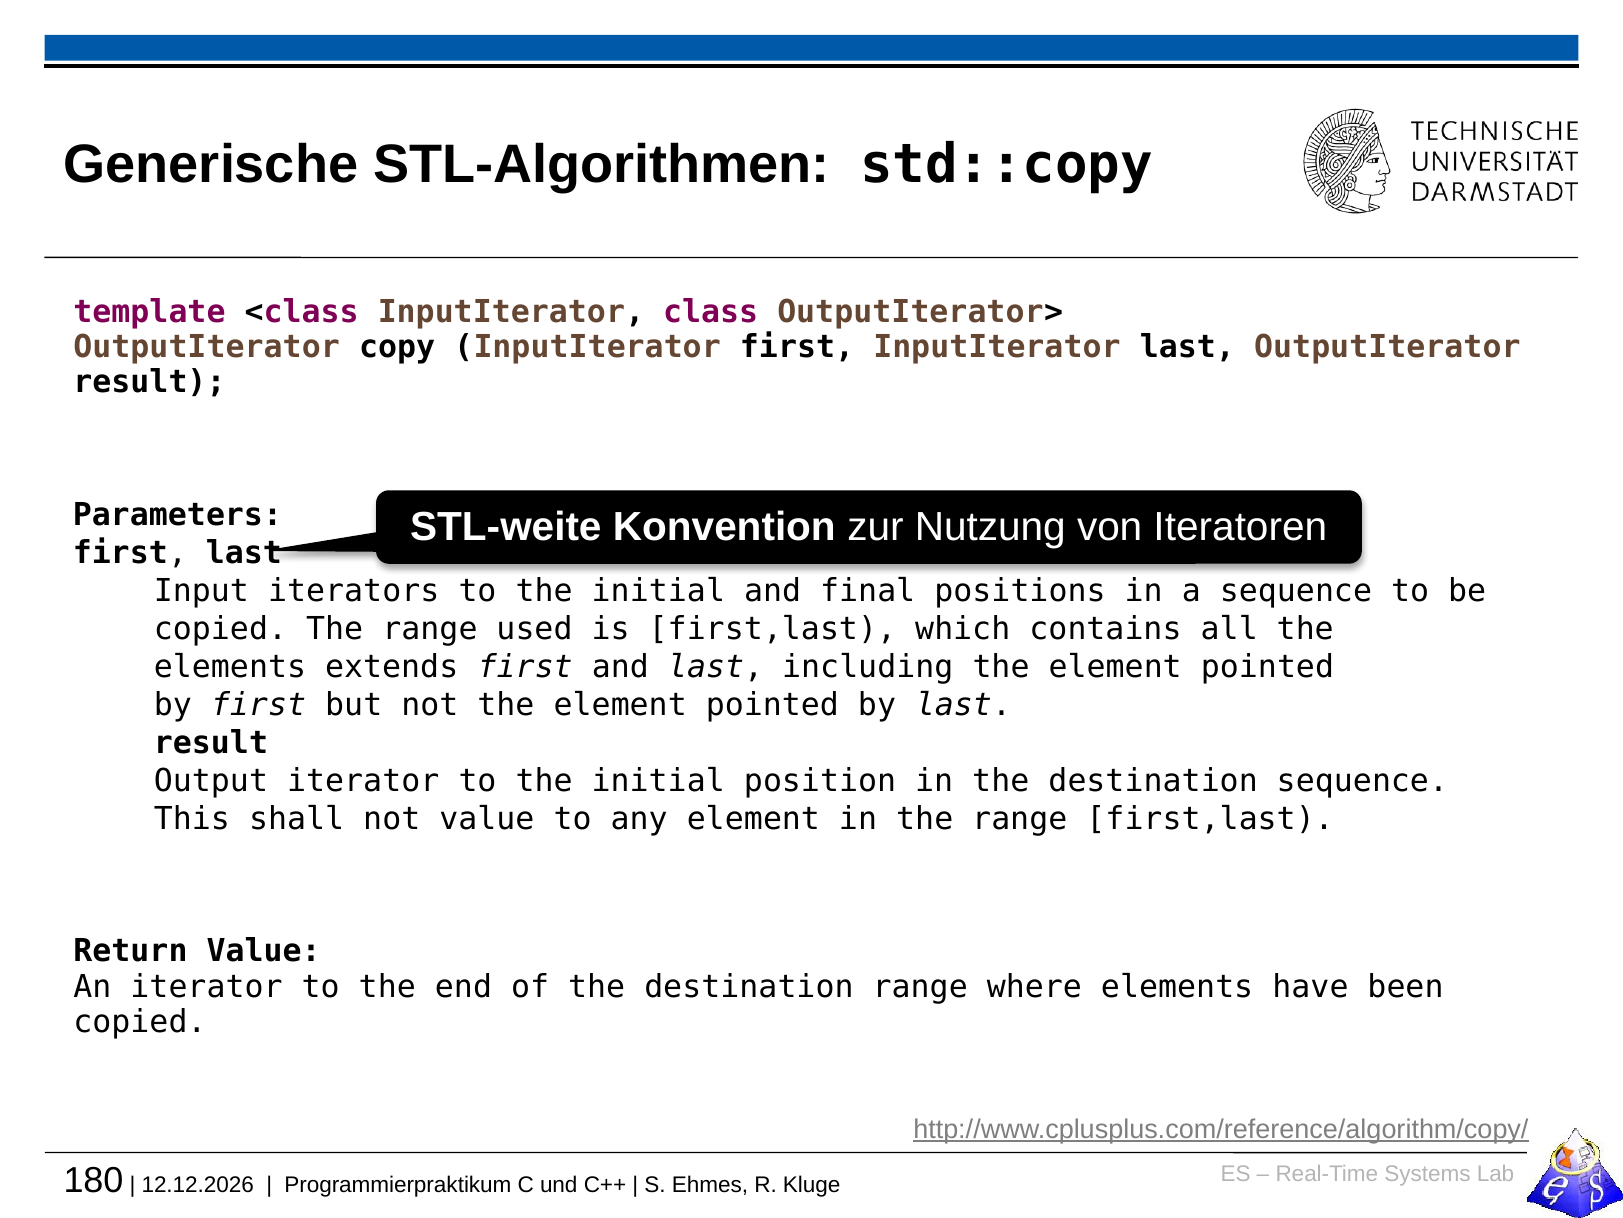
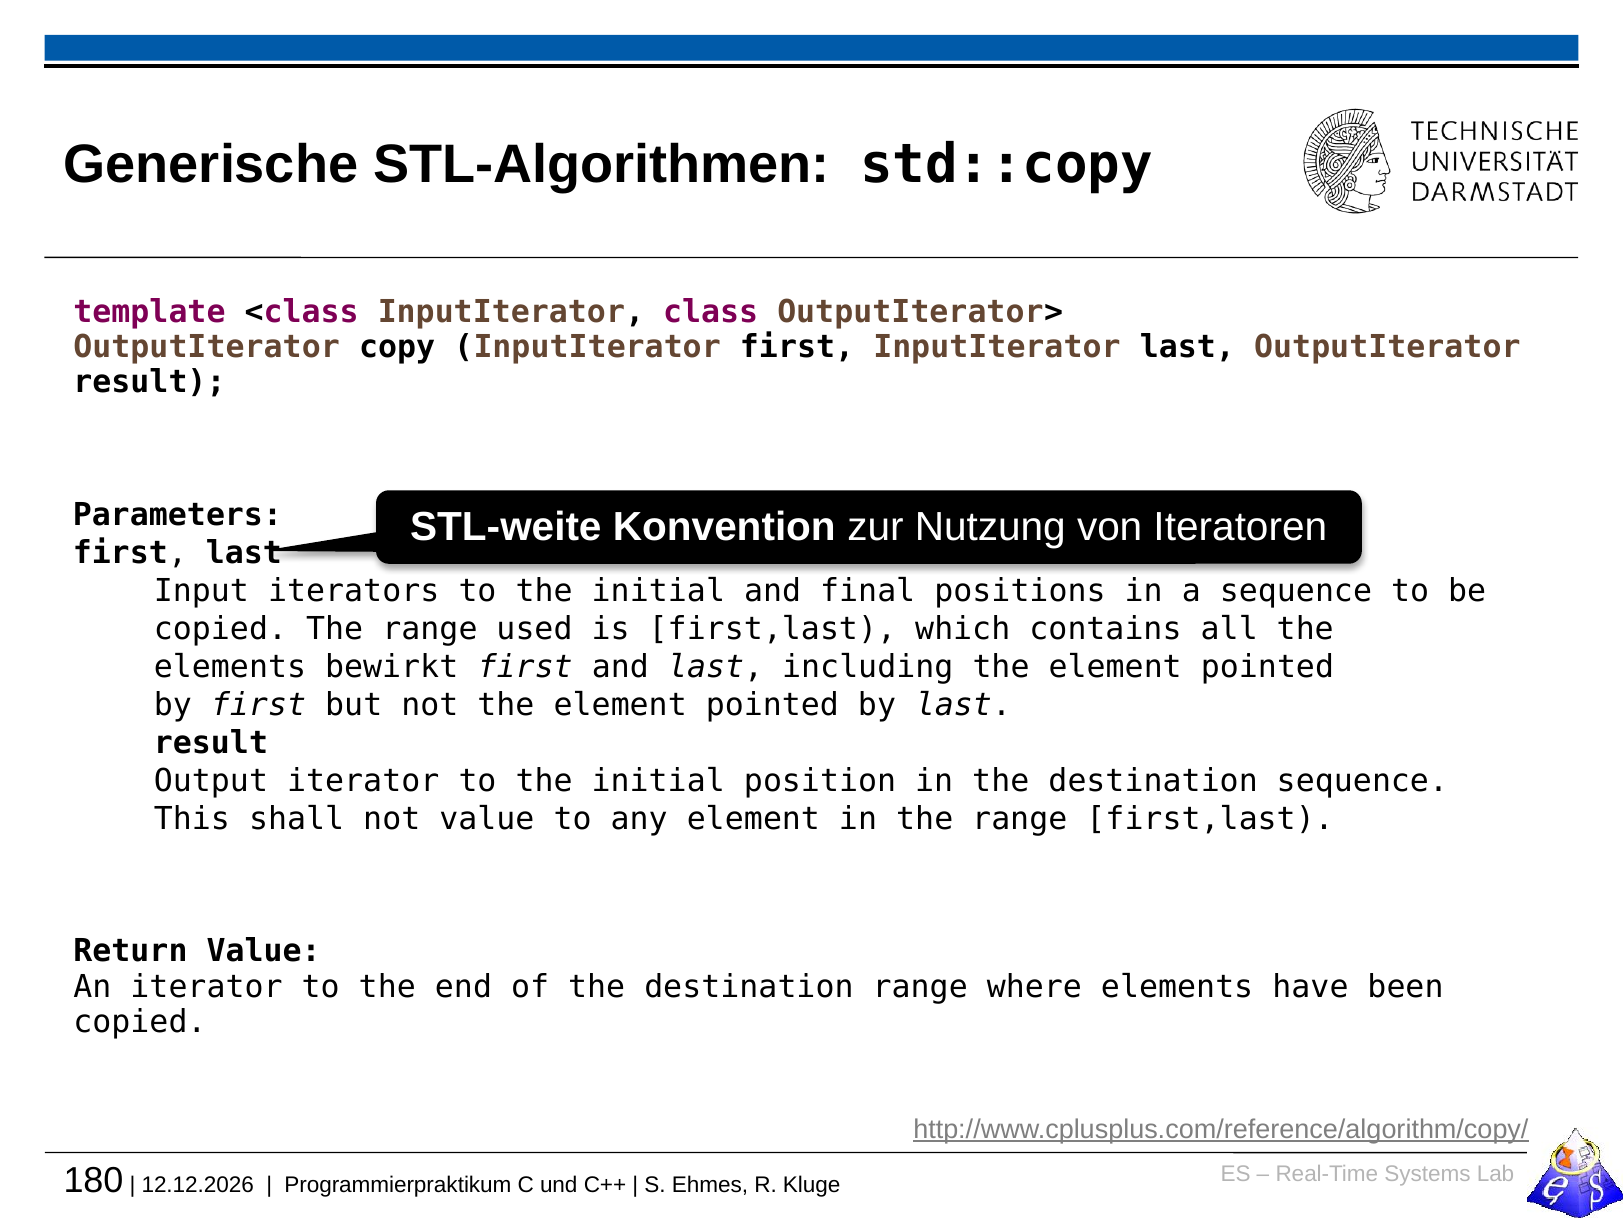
extends: extends -> bewirkt (392, 667)
